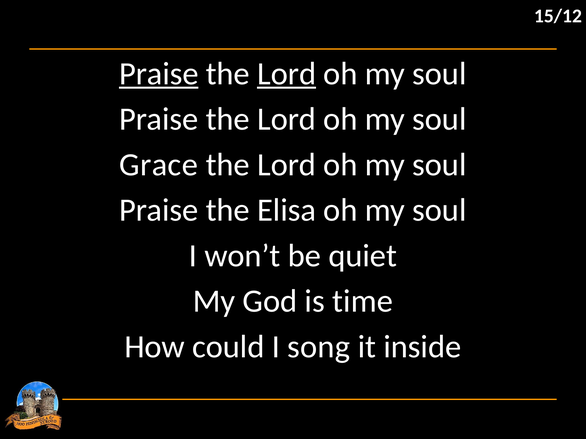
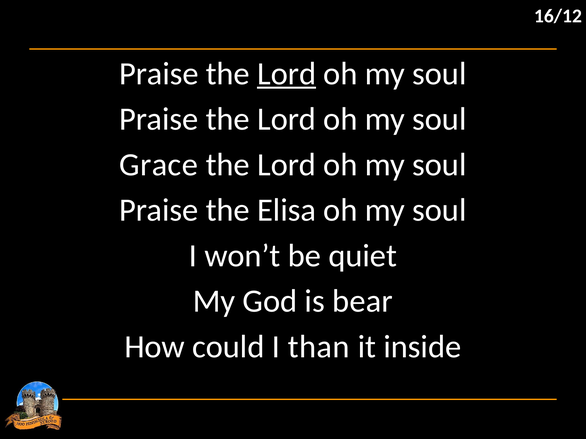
15/12: 15/12 -> 16/12 (558, 16)
Praise underline: present -> none (159, 74)
time: time -> bear (363, 302)
song: song -> than (319, 347)
